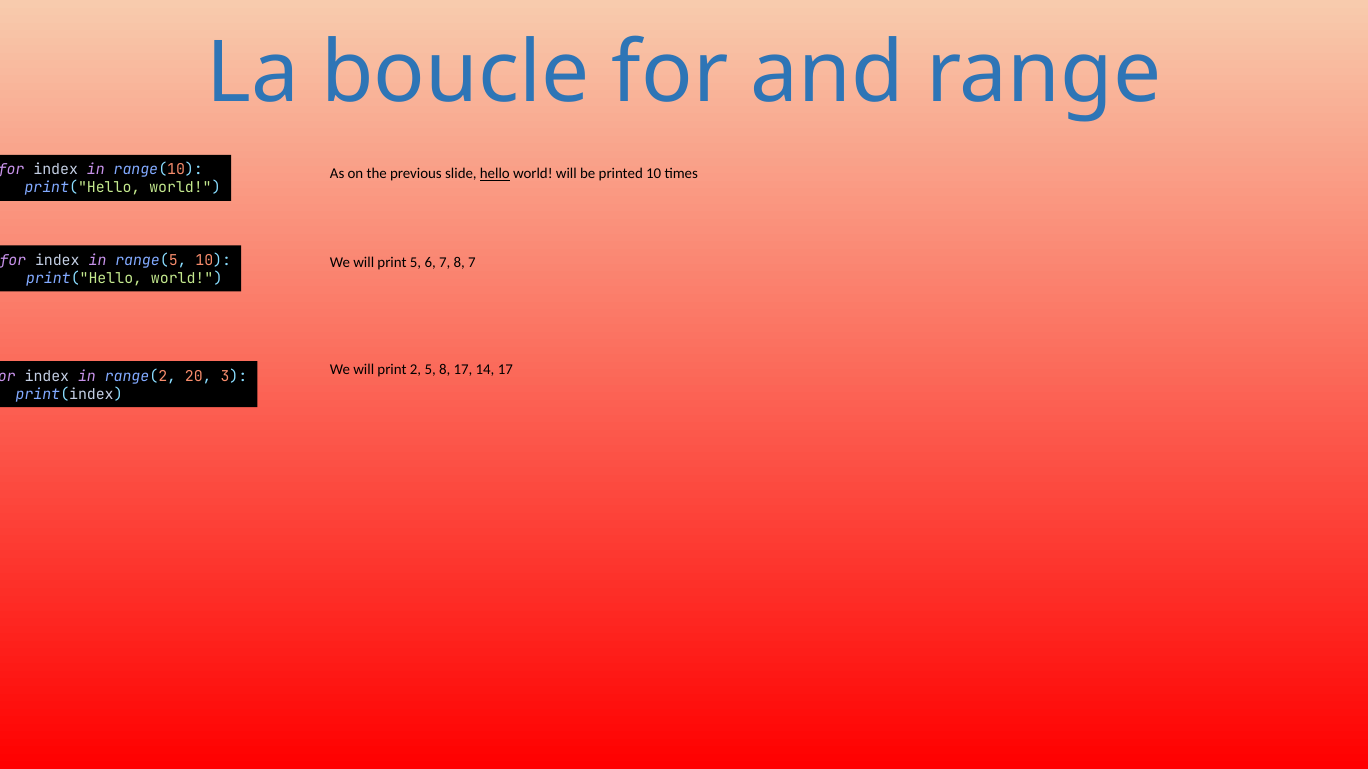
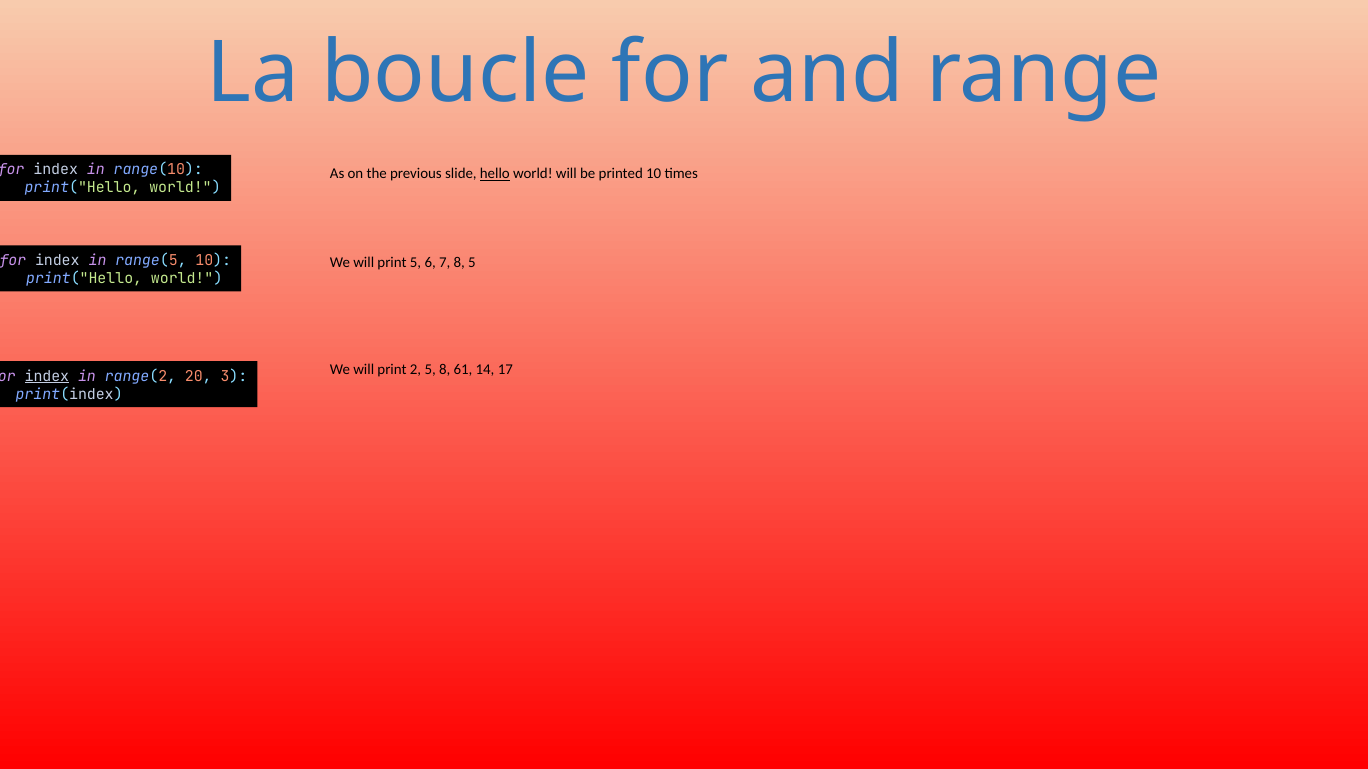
8 7: 7 -> 5 (472, 263)
8 17: 17 -> 61 (463, 370)
index underline: none -> present (47, 377)
